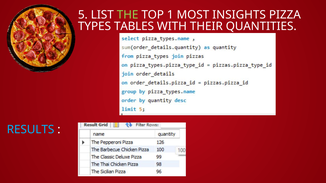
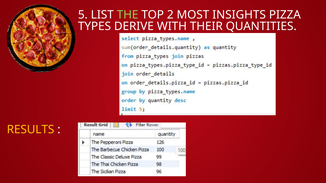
1: 1 -> 2 (170, 15)
TABLES: TABLES -> DERIVE (134, 26)
RESULTS colour: light blue -> yellow (31, 130)
